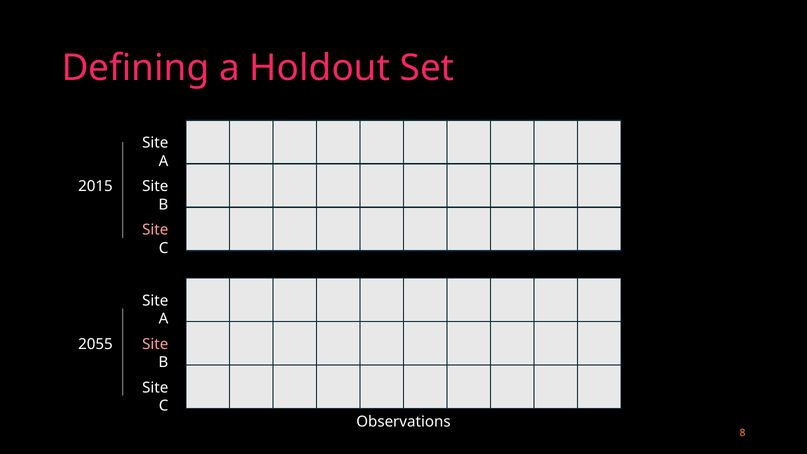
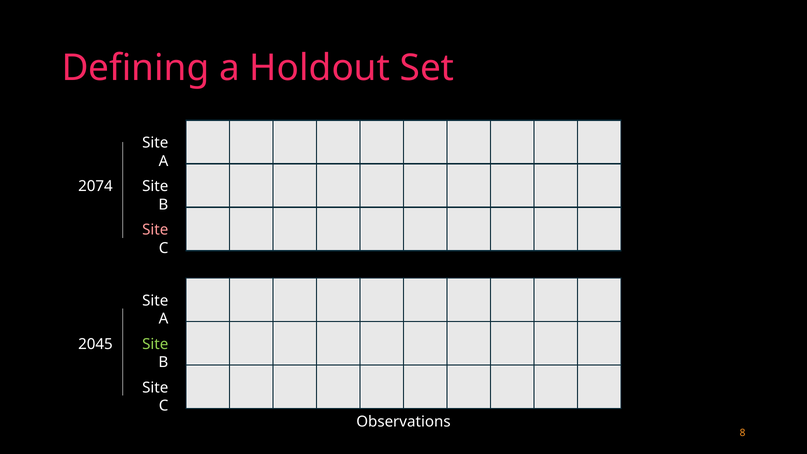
2015: 2015 -> 2074 (95, 186)
2055: 2055 -> 2045 (95, 344)
Site colour: pink -> light green (155, 344)
